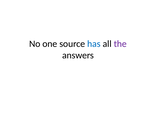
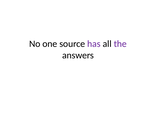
has colour: blue -> purple (94, 44)
